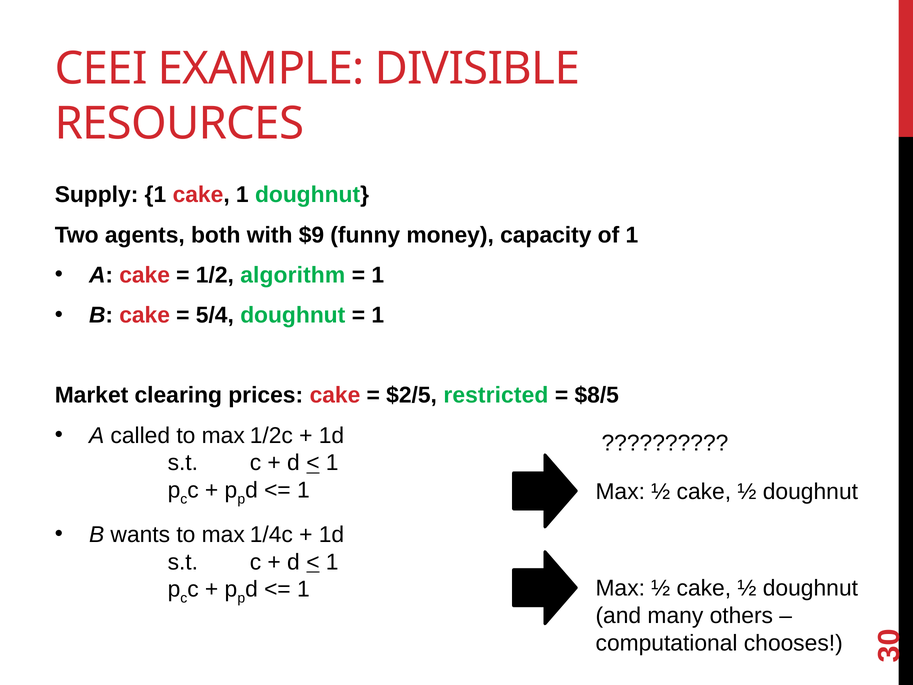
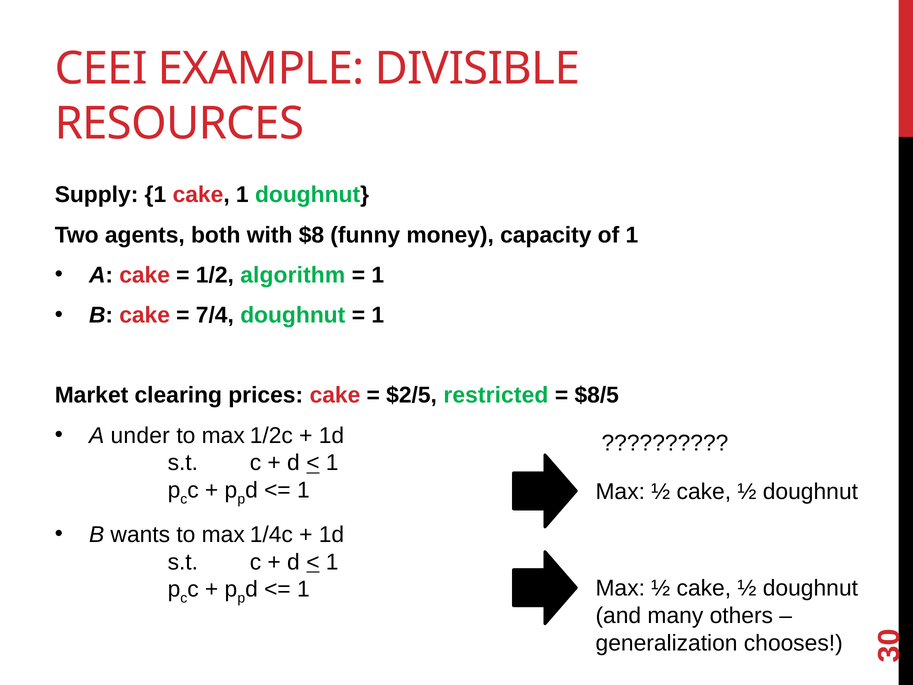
$9: $9 -> $8 (311, 235)
5/4: 5/4 -> 7/4 (215, 315)
called: called -> under (140, 435)
computational: computational -> generalization (667, 643)
